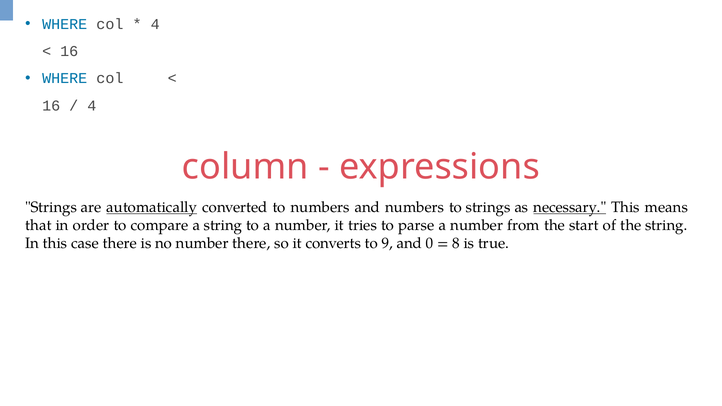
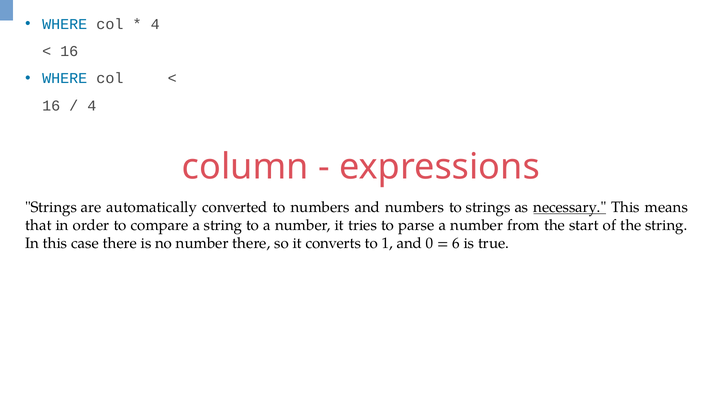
automatically underline: present -> none (152, 207)
9: 9 -> 1 (387, 243)
8: 8 -> 6 (456, 243)
